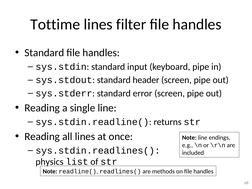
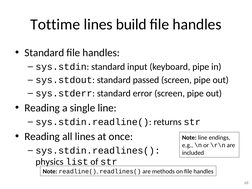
filter: filter -> build (131, 24)
header: header -> passed (146, 80)
